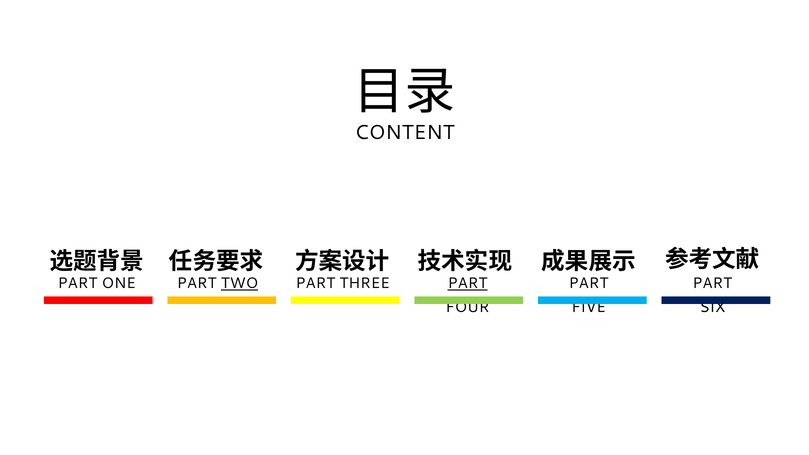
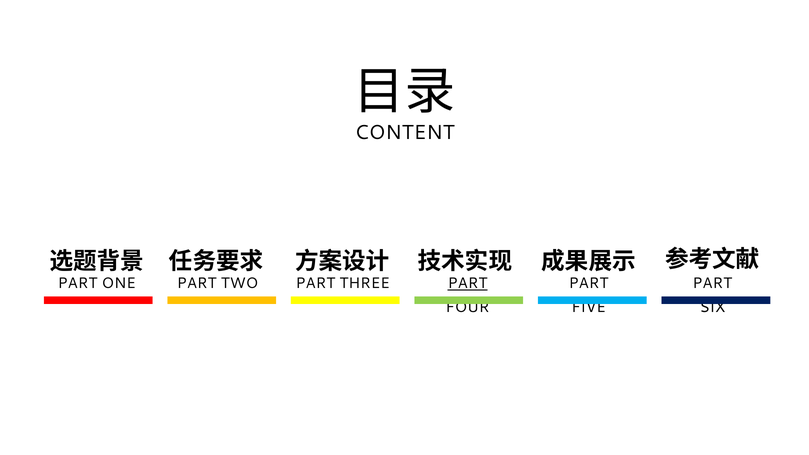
TWO underline: present -> none (239, 283)
